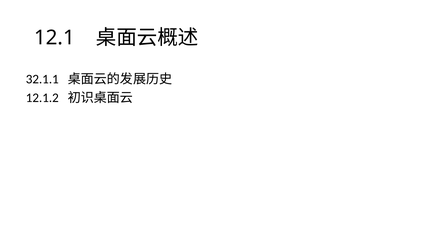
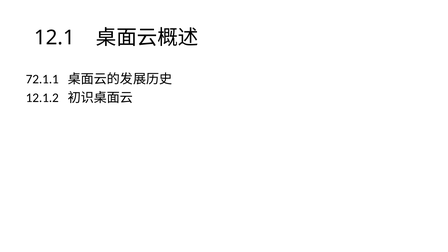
32.1.1: 32.1.1 -> 72.1.1 (42, 79)
